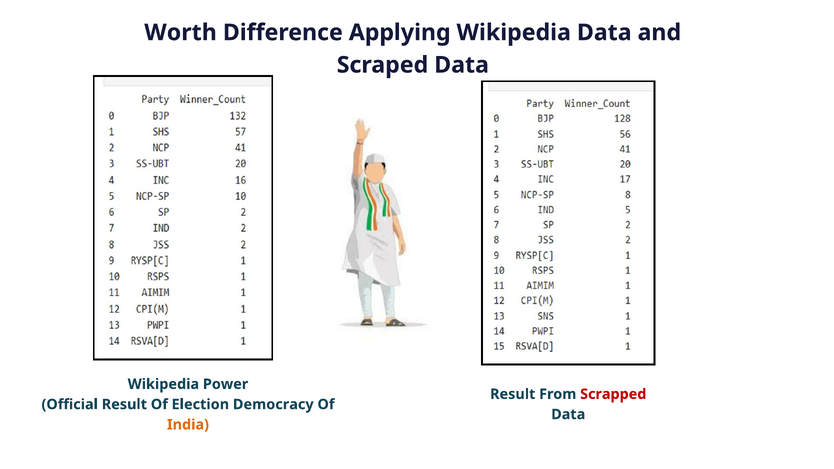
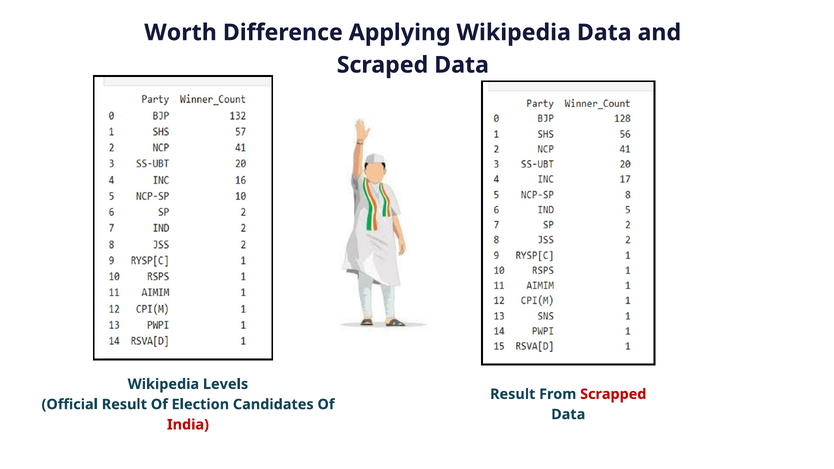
Power: Power -> Levels (226, 384)
Democracy: Democracy -> Candidates (273, 405)
India colour: orange -> red (188, 425)
